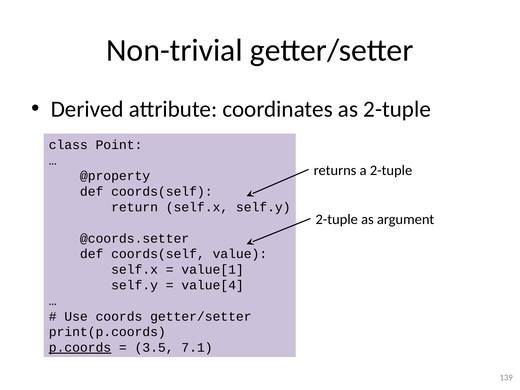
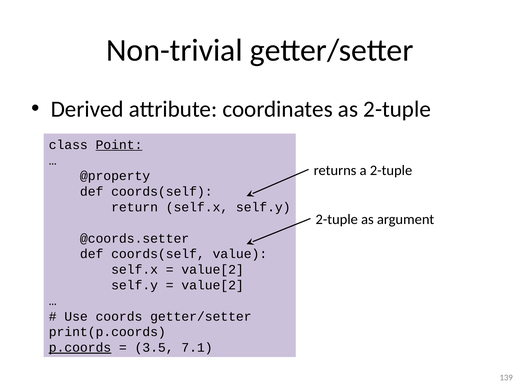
Point underline: none -> present (119, 145)
value[1: value[1 -> value[2 (213, 270)
value[4: value[4 -> value[2 (213, 285)
